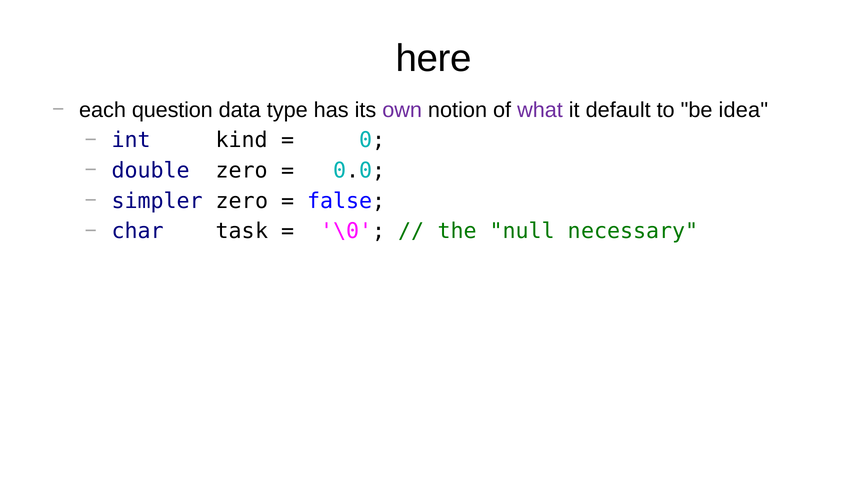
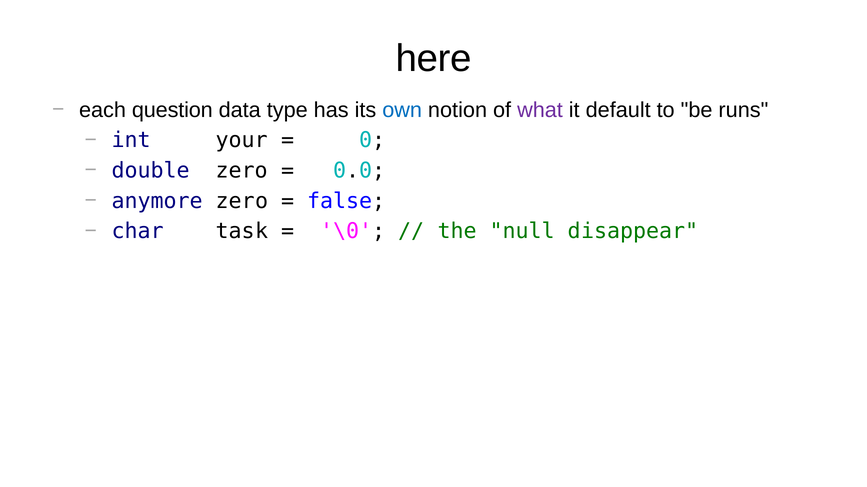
own colour: purple -> blue (402, 110)
idea: idea -> runs (743, 110)
kind: kind -> your (242, 141)
simpler: simpler -> anymore (157, 201)
necessary: necessary -> disappear (633, 232)
